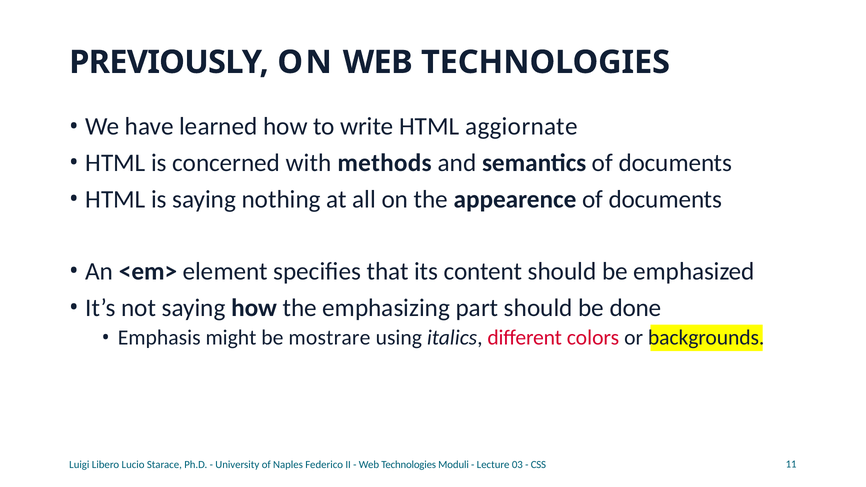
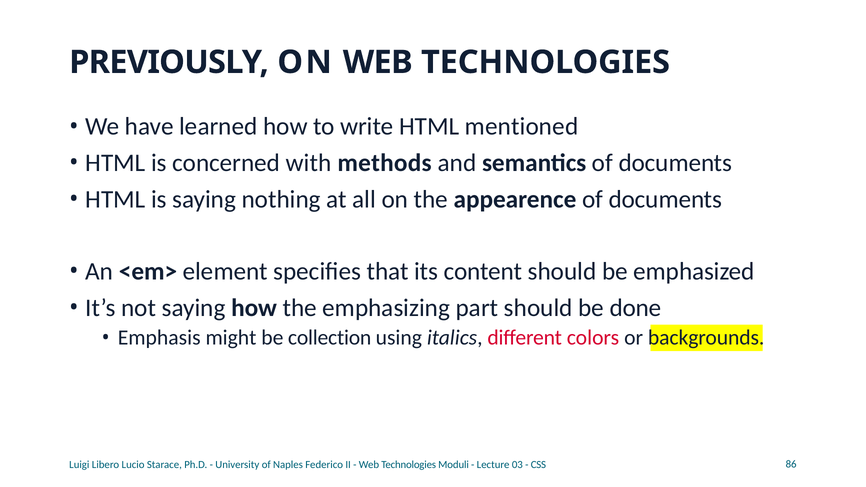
aggiornate: aggiornate -> mentioned (522, 127)
mostrare: mostrare -> collection (330, 338)
11: 11 -> 86 (791, 464)
